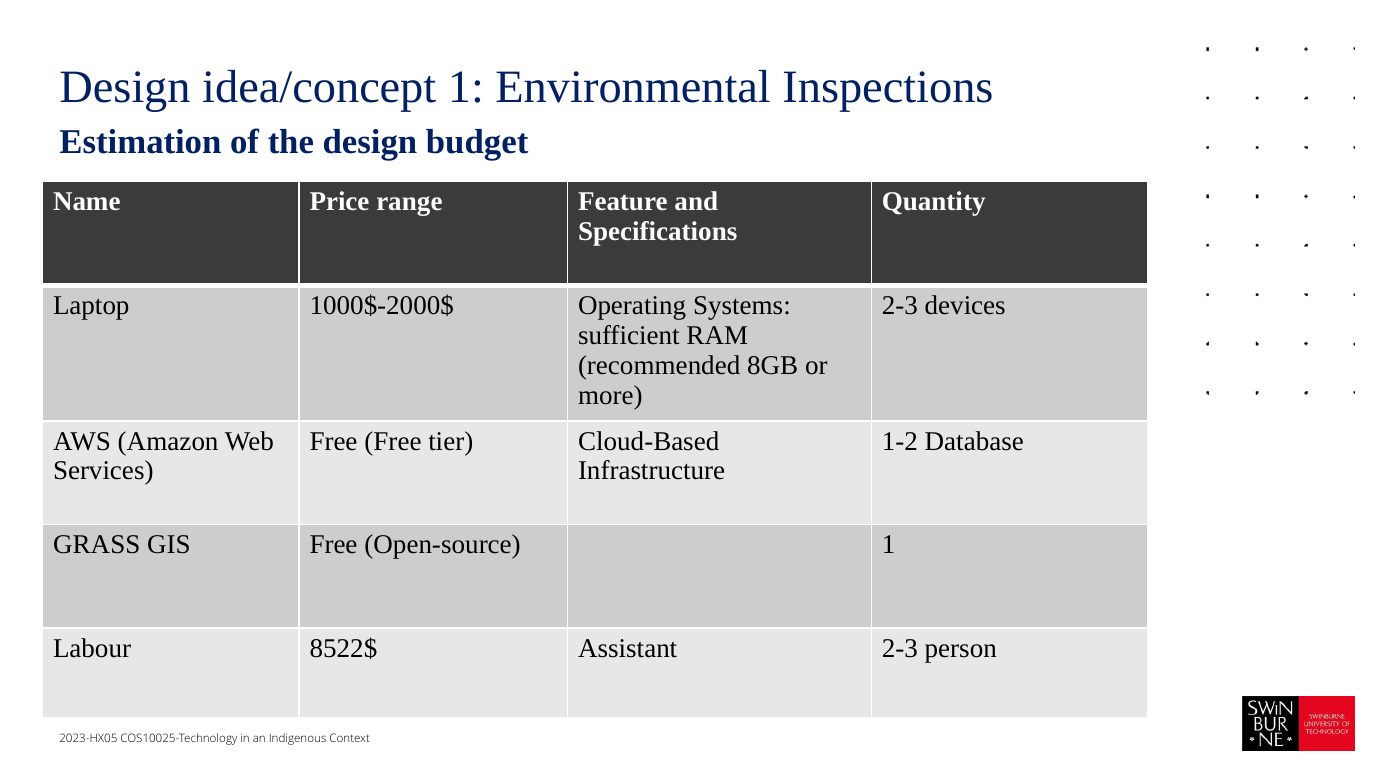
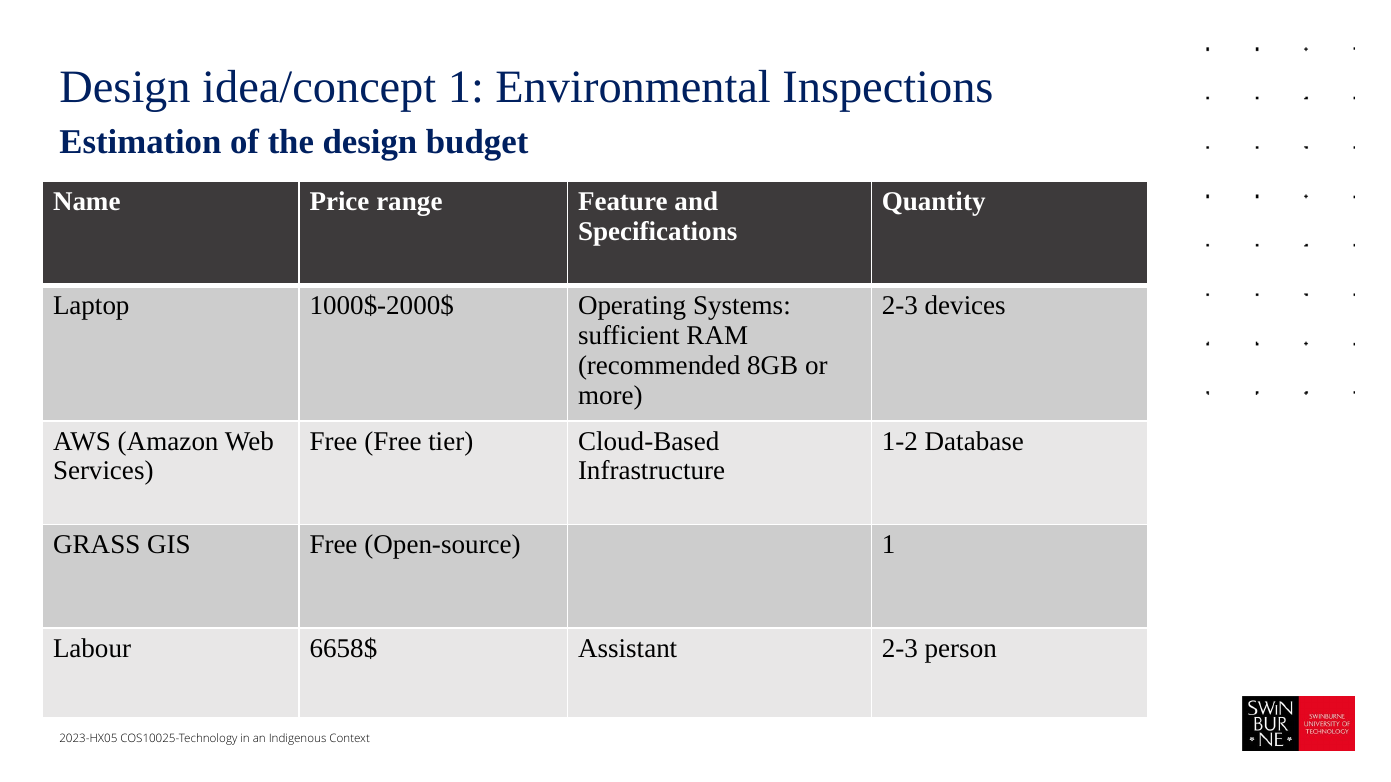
8522$: 8522$ -> 6658$ (343, 649)
